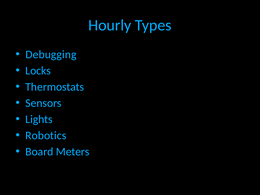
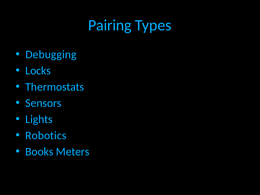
Hourly: Hourly -> Pairing (110, 25)
Board: Board -> Books (39, 152)
